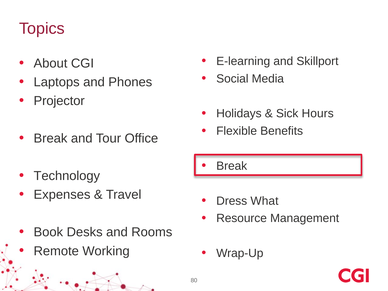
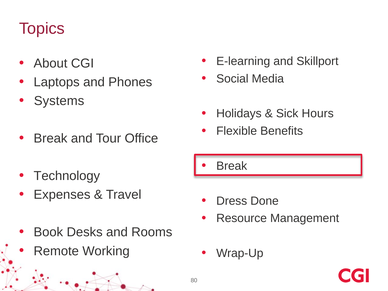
Projector: Projector -> Systems (59, 101)
What: What -> Done (265, 201)
